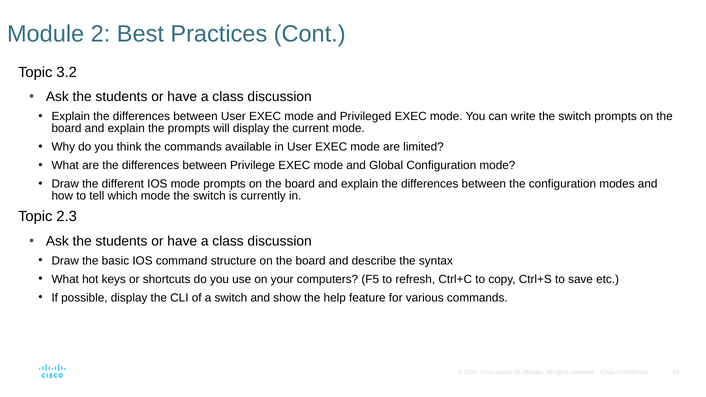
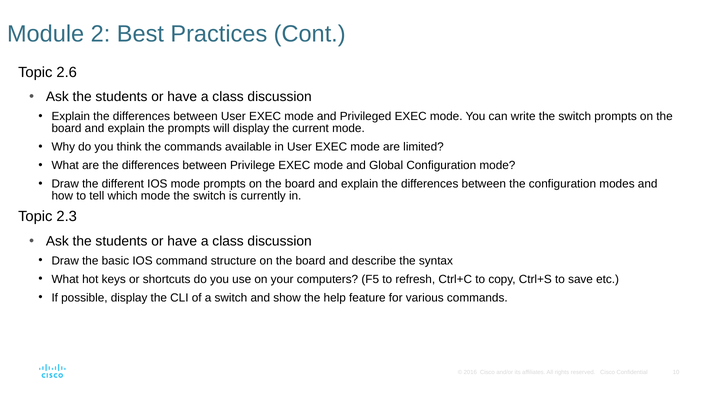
3.2: 3.2 -> 2.6 (67, 72)
